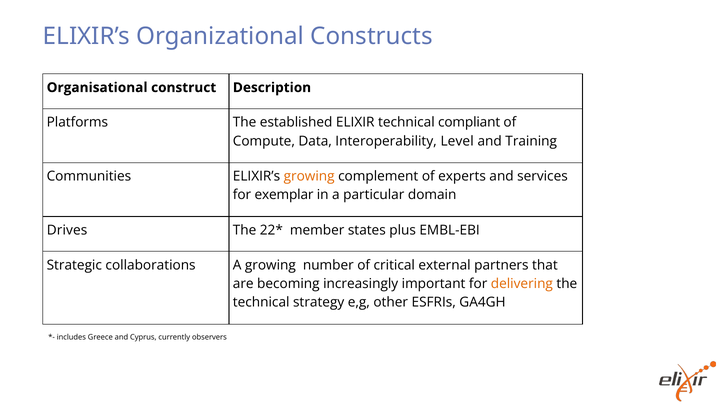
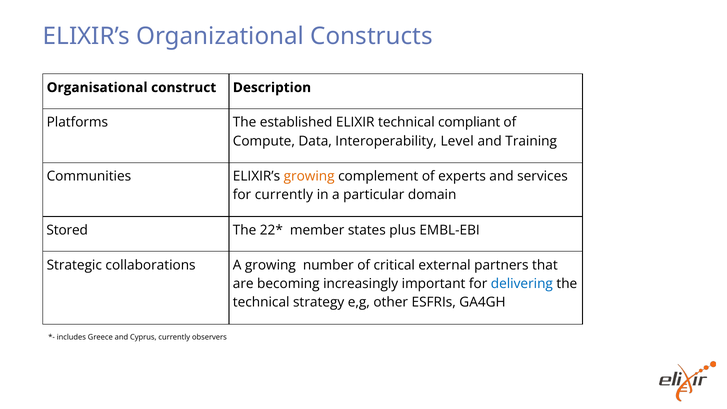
for exemplar: exemplar -> currently (284, 195)
Drives: Drives -> Stored (67, 230)
delivering colour: orange -> blue (522, 284)
